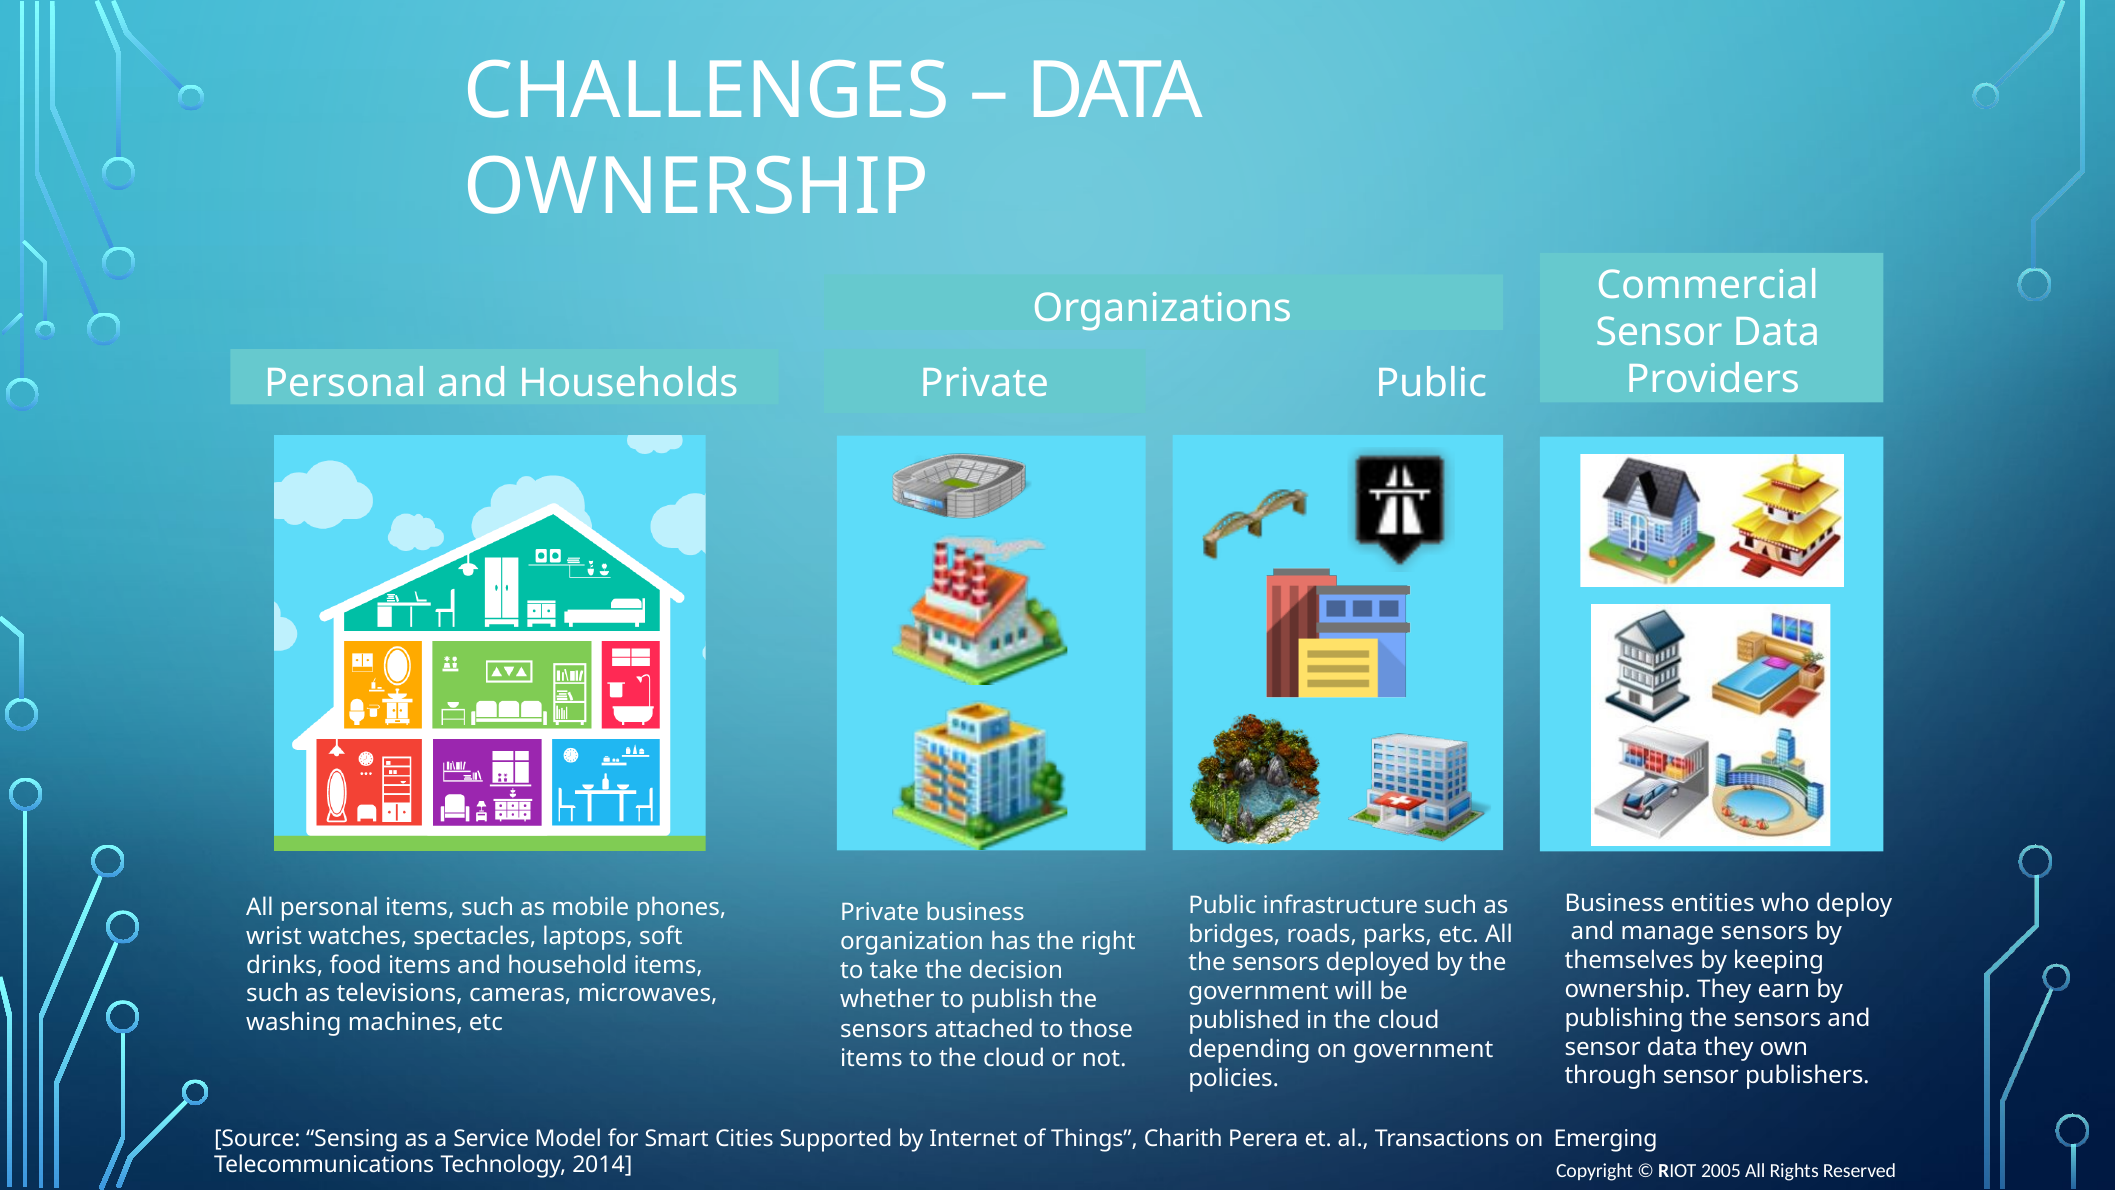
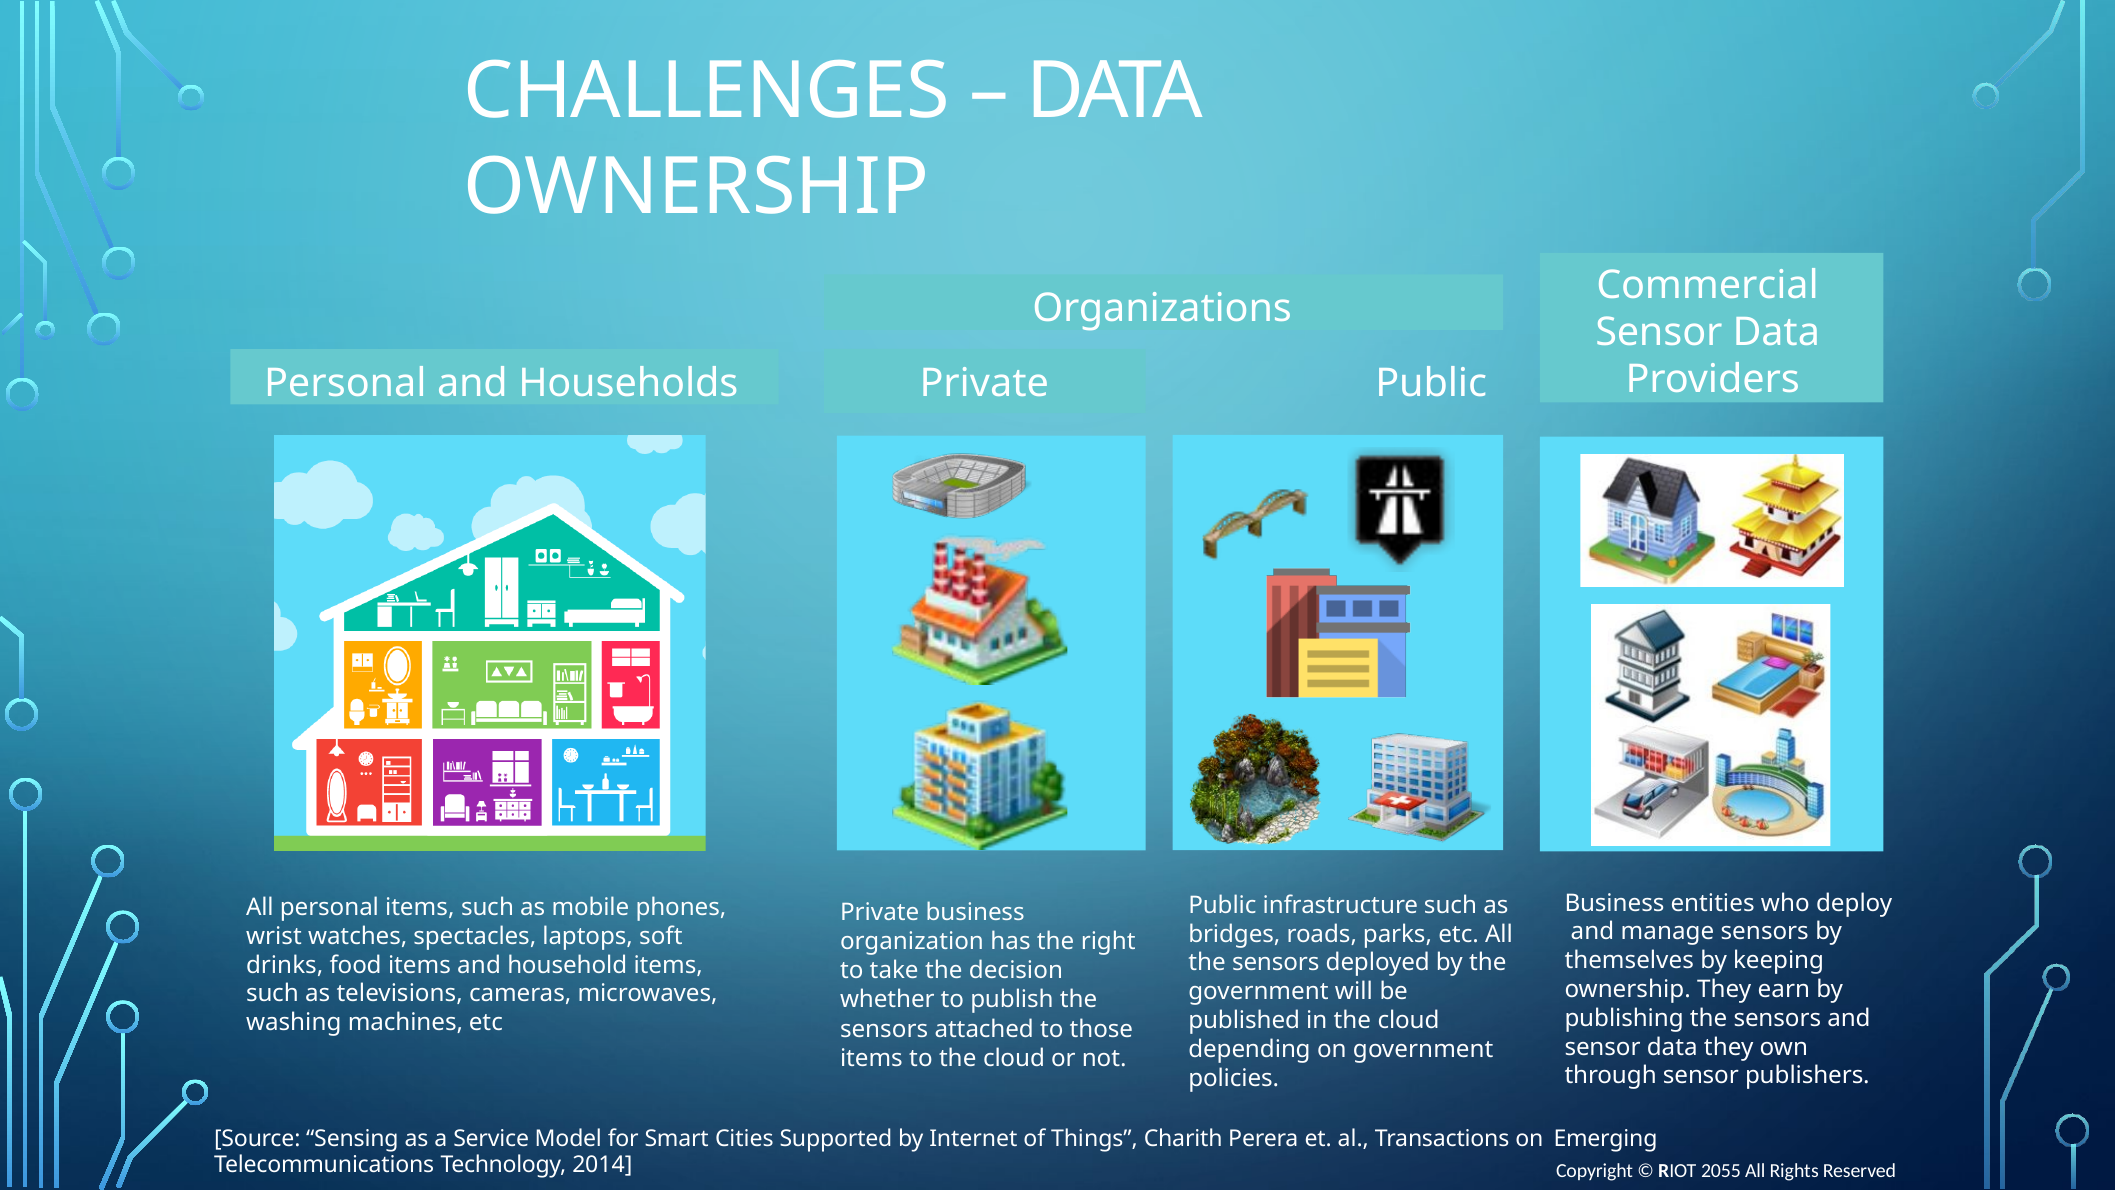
2005: 2005 -> 2055 (1721, 1171)
